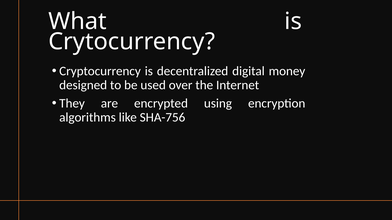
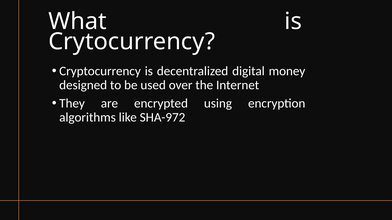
SHA-756: SHA-756 -> SHA-972 (162, 118)
